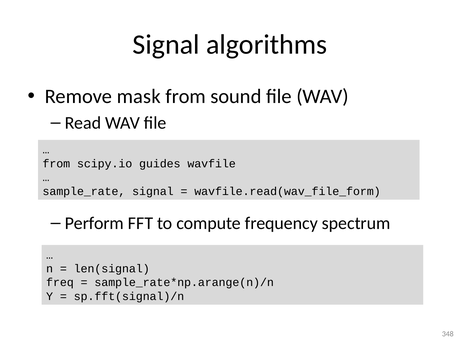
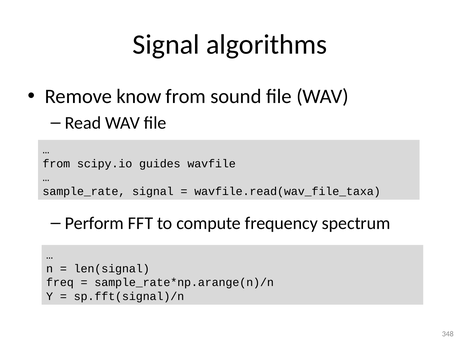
mask: mask -> know (139, 96)
wavfile.read(wav_file_form: wavfile.read(wav_file_form -> wavfile.read(wav_file_taxa (287, 191)
